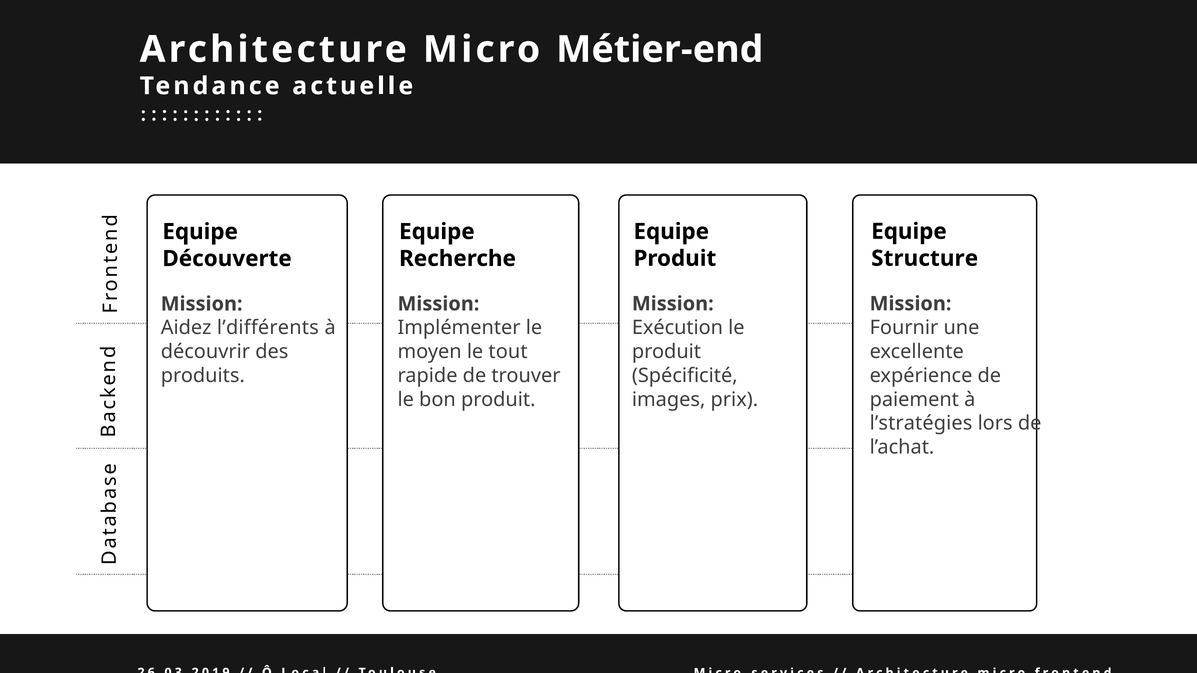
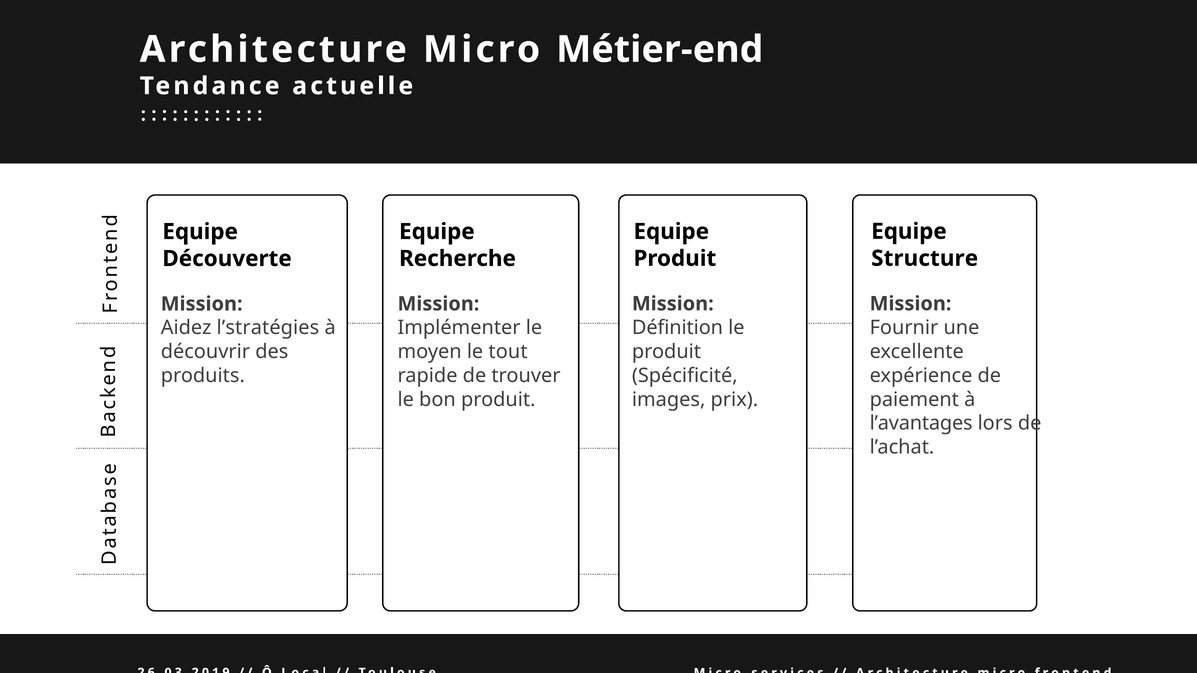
Exécution: Exécution -> Définition (678, 328)
l’différents: l’différents -> l’stratégies (268, 328)
l’stratégies: l’stratégies -> l’avantages (921, 424)
